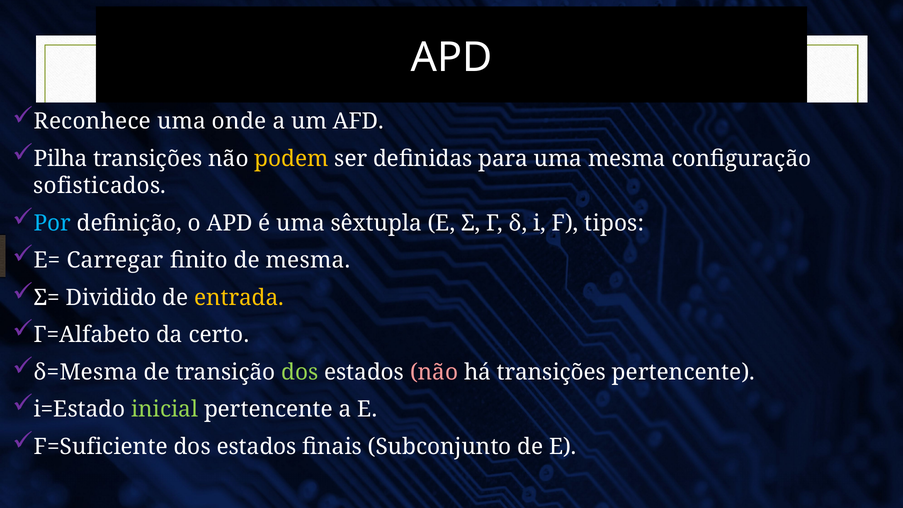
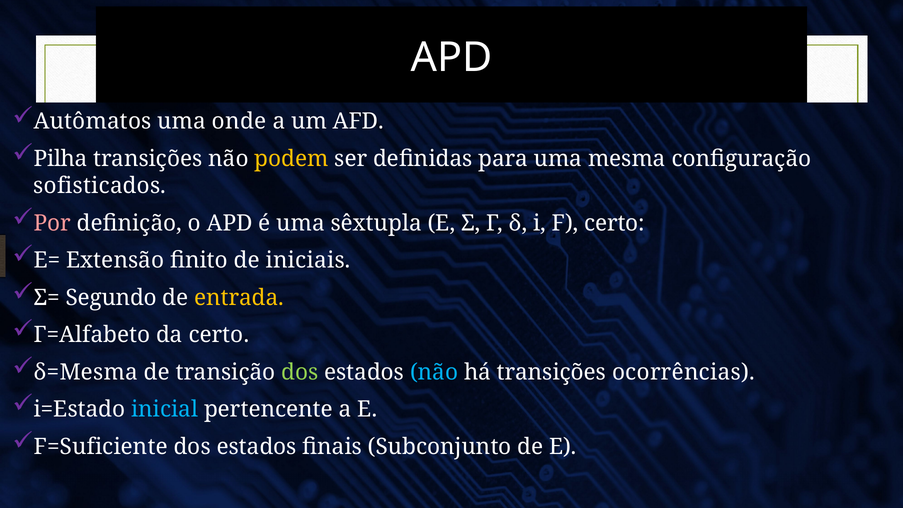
Reconhece: Reconhece -> Autômatos (93, 121)
Por colour: light blue -> pink (52, 223)
F tipos: tipos -> certo (615, 223)
Carregar: Carregar -> Extensão (115, 260)
de mesma: mesma -> iniciais (308, 260)
Dividido: Dividido -> Segundo (111, 298)
não colour: pink -> light blue (434, 372)
transições pertencente: pertencente -> ocorrências (683, 372)
inicial colour: light green -> light blue (165, 409)
